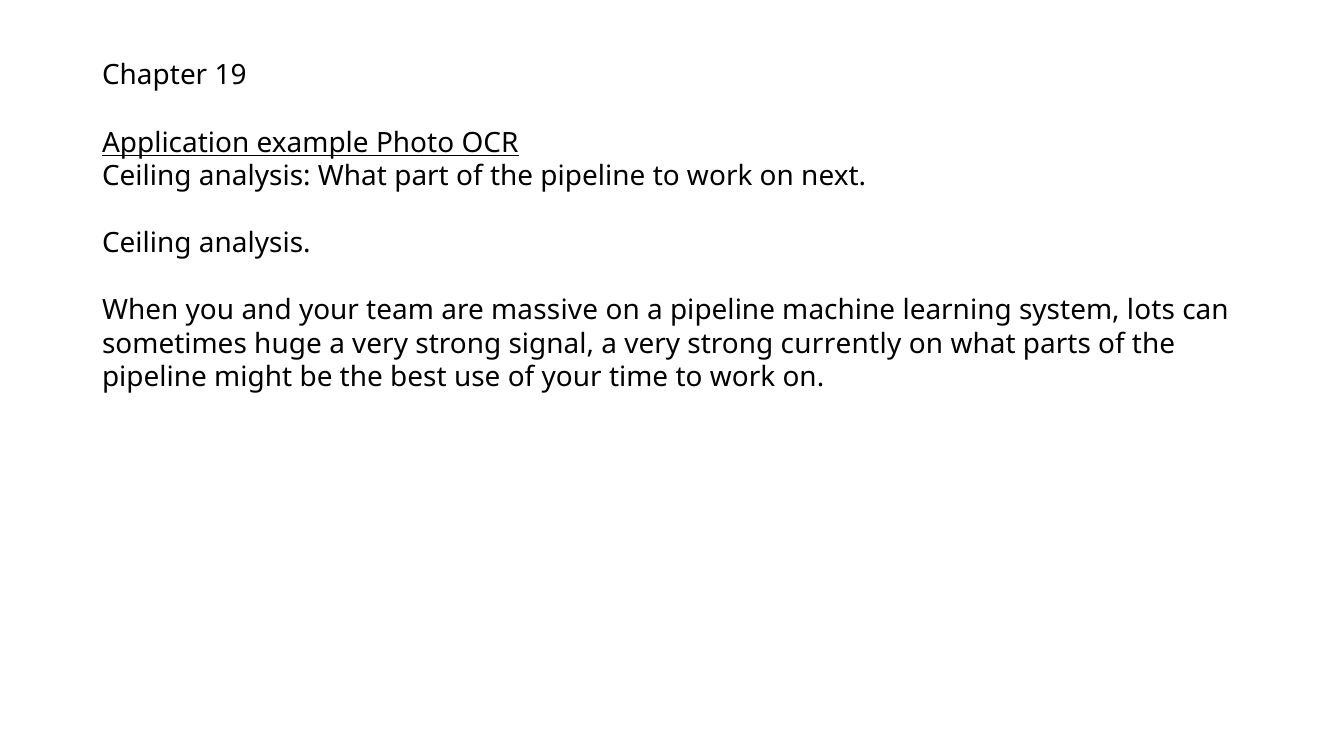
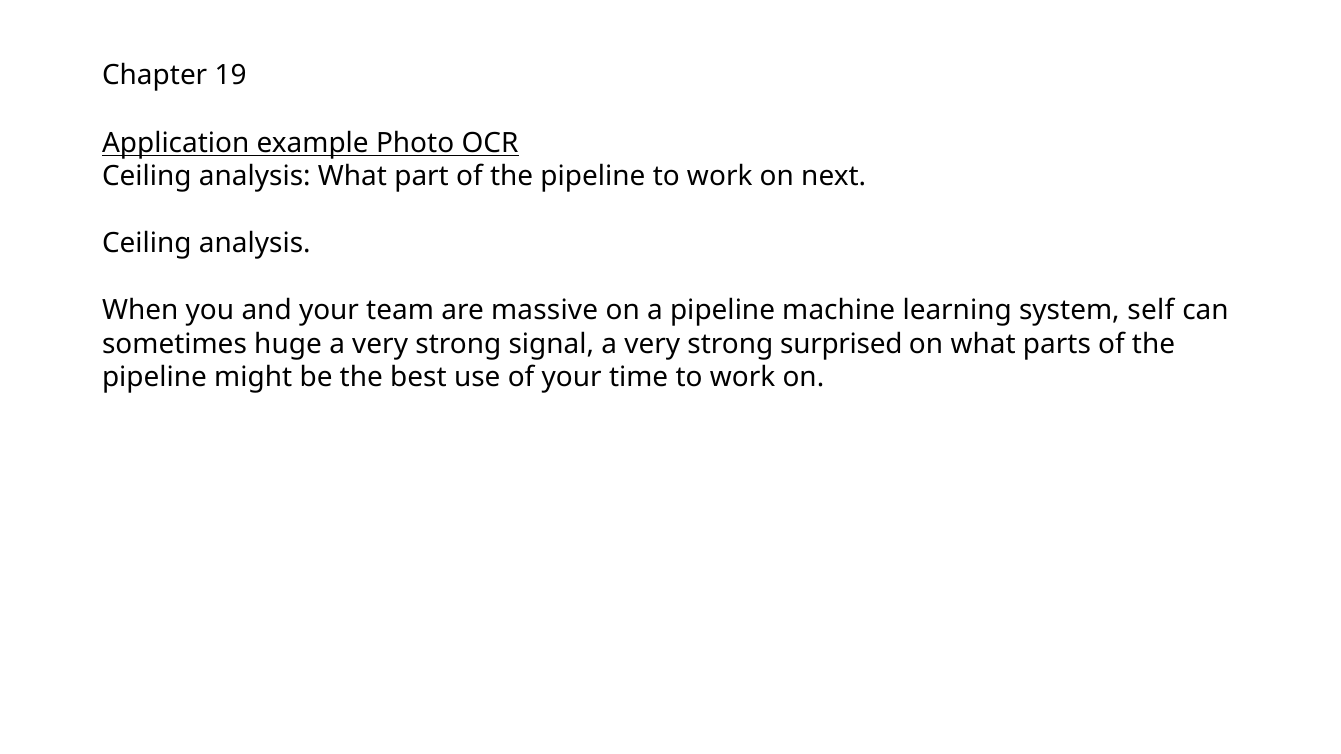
lots: lots -> self (1151, 311)
currently: currently -> surprised (841, 344)
